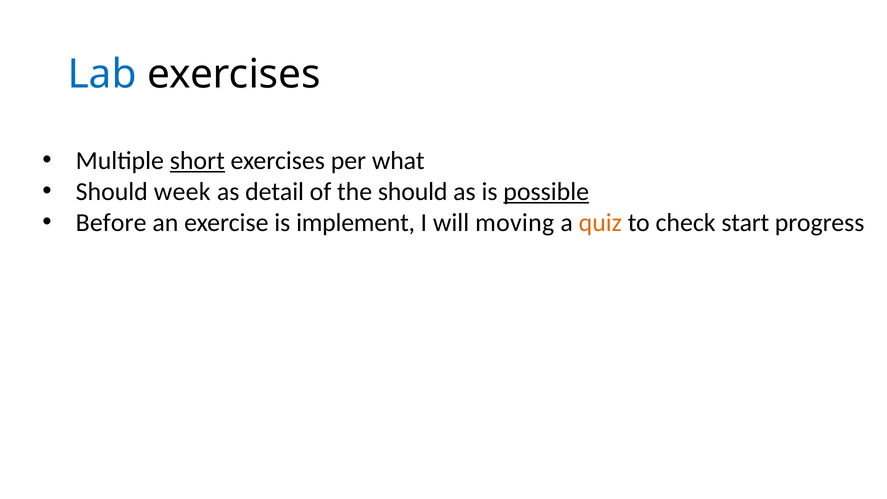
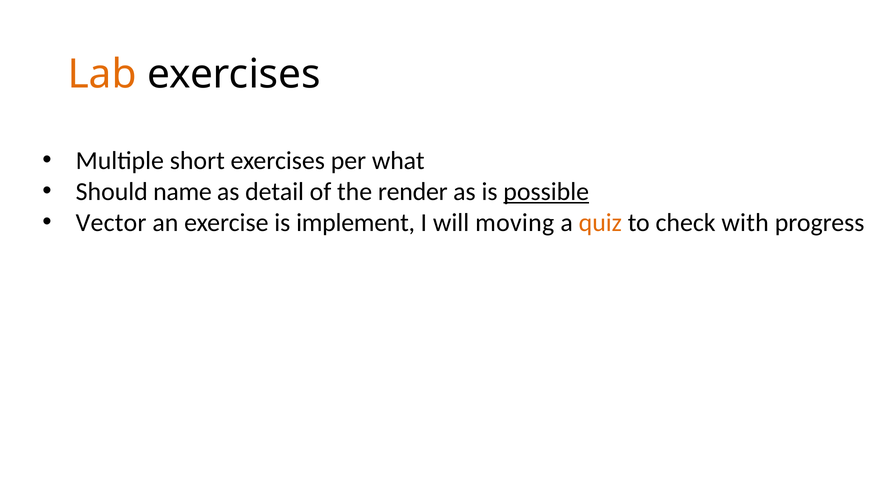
Lab colour: blue -> orange (102, 75)
short underline: present -> none (197, 161)
week: week -> name (182, 192)
the should: should -> render (413, 192)
Before: Before -> Vector (111, 223)
start: start -> with (745, 223)
